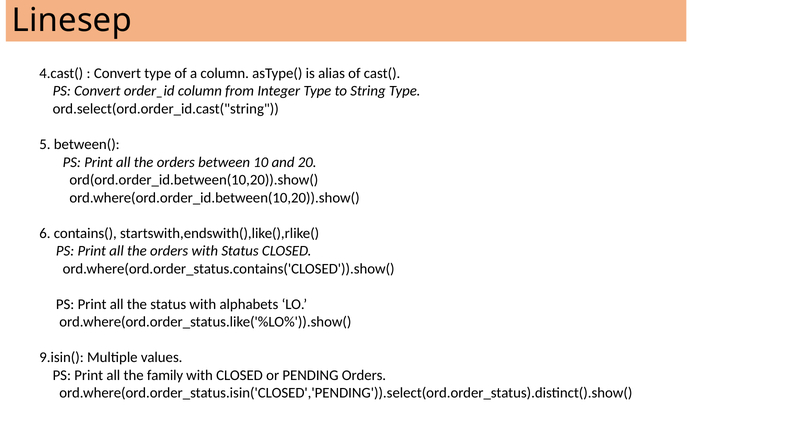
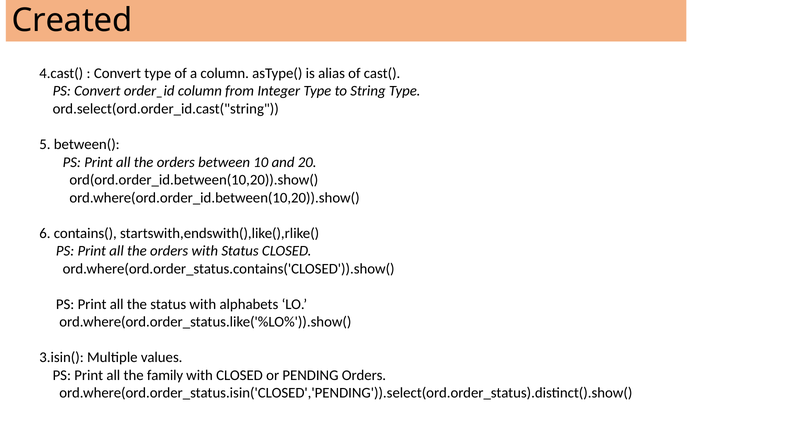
Linesep: Linesep -> Created (72, 21)
9.isin(: 9.isin( -> 3.isin( (62, 357)
